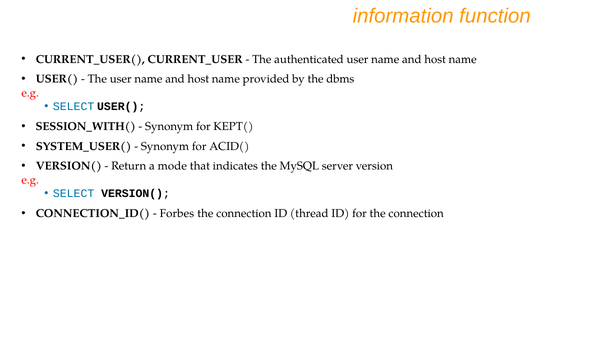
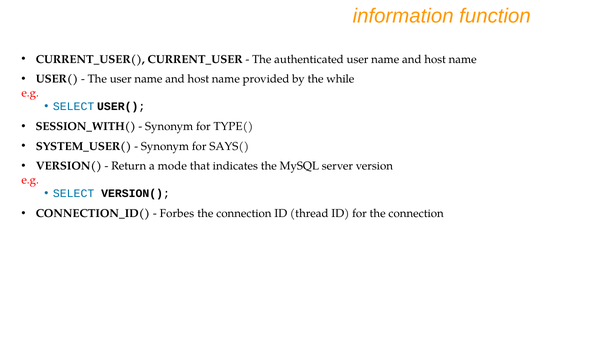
dbms: dbms -> while (340, 79)
KEPT(: KEPT( -> TYPE( (233, 127)
ACID(: ACID( -> SAYS( (229, 146)
